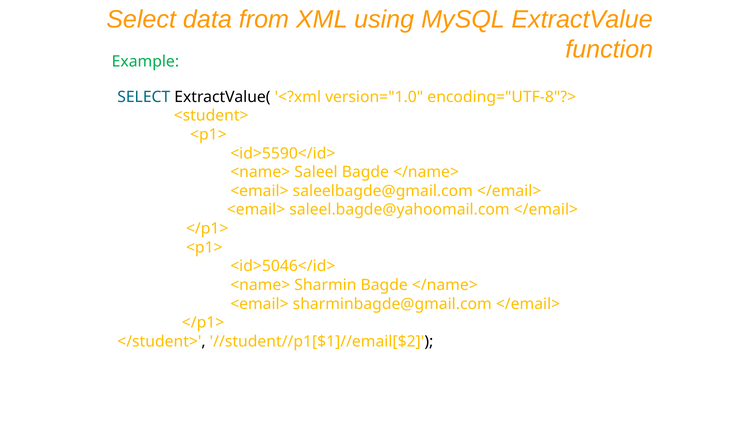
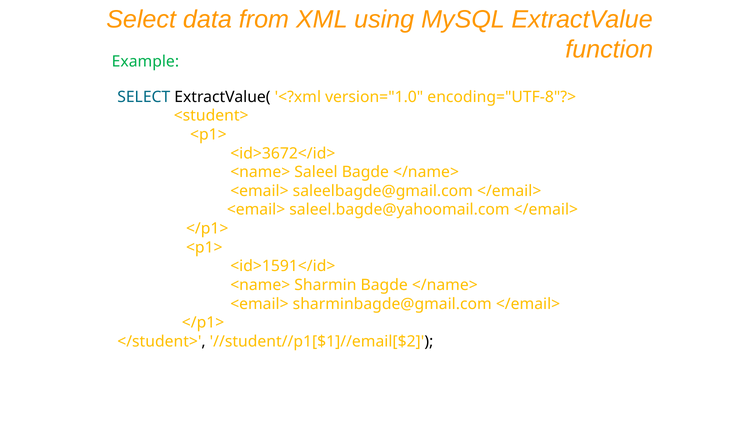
<id>5590</id>: <id>5590</id> -> <id>3672</id> (283, 154)
<id>5046</id>: <id>5046</id> -> <id>1591</id> (283, 267)
